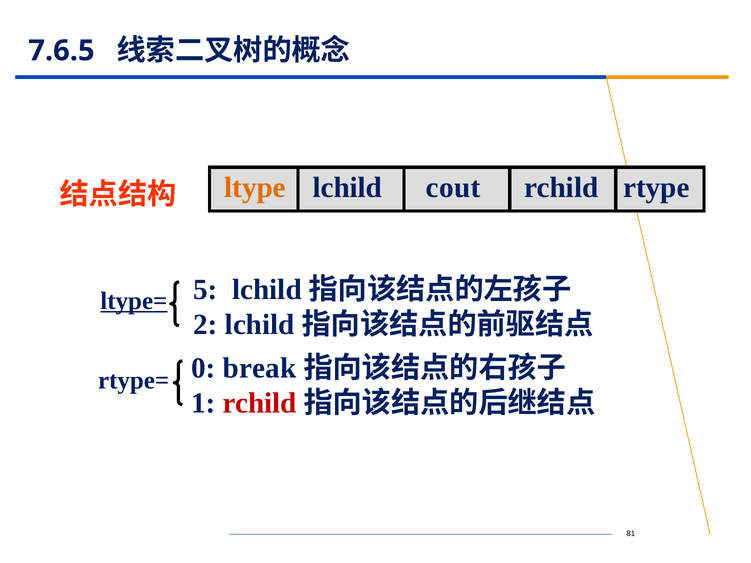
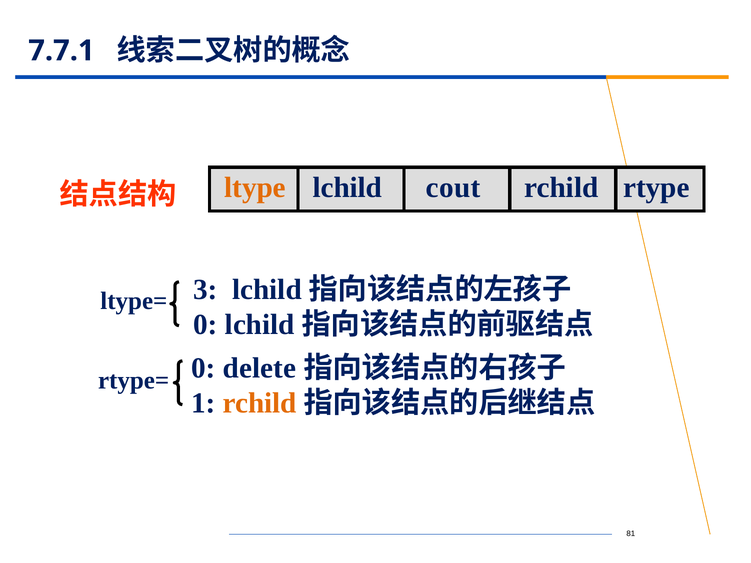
7.6.5: 7.6.5 -> 7.7.1 (61, 51)
5: 5 -> 3 (206, 290)
ltype= underline: present -> none (134, 301)
2: 2 -> 0 (206, 325)
break: break -> delete (259, 368)
rchild colour: red -> orange (260, 403)
